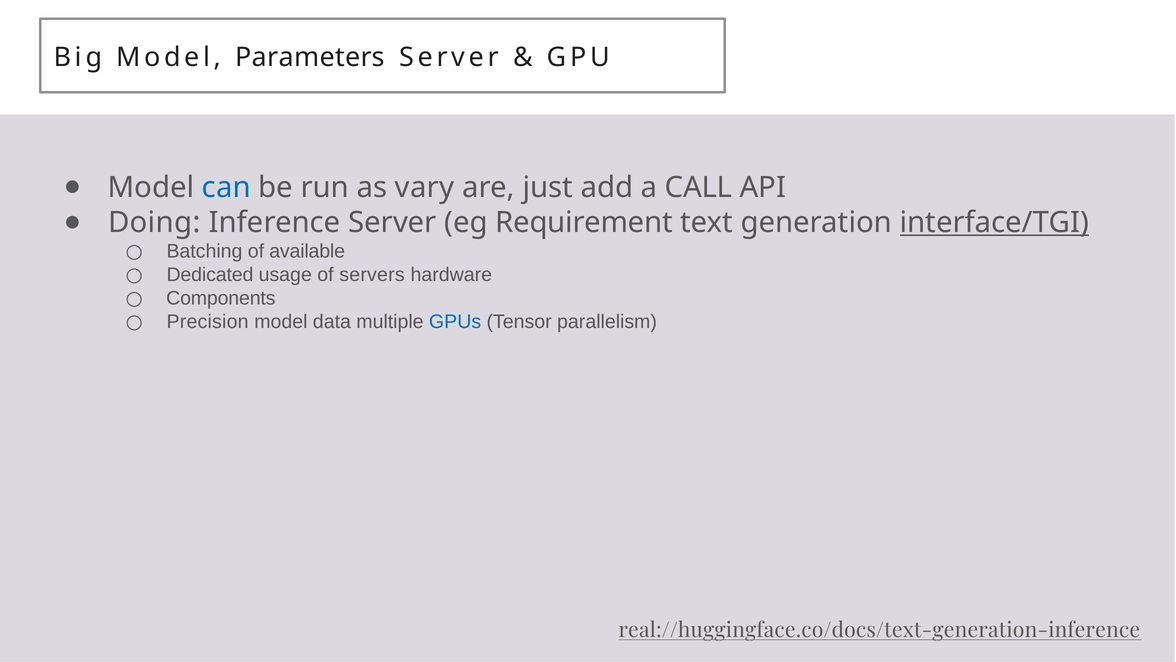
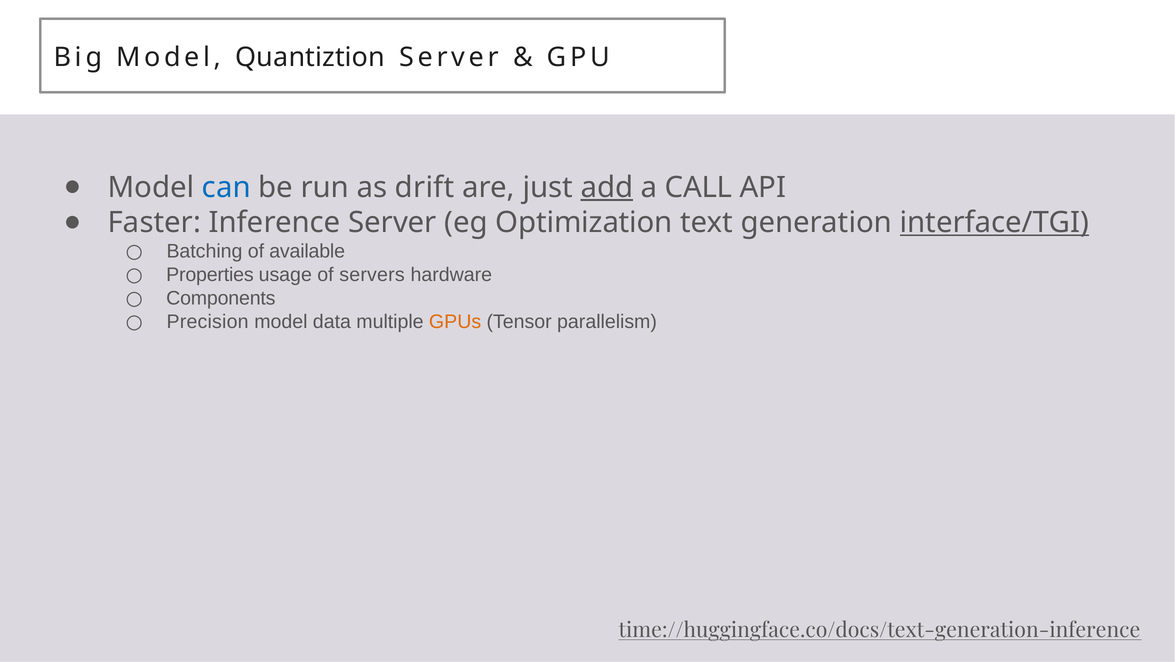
Parameters: Parameters -> Quantiztion (310, 57)
vary: vary -> drift (425, 187)
add underline: none -> present (607, 187)
Doing: Doing -> Faster (154, 223)
Requirement: Requirement -> Optimization (584, 223)
Dedicated: Dedicated -> Properties (210, 275)
GPUs colour: blue -> orange (455, 322)
real://huggingface.co/docs/text-generation-inference: real://huggingface.co/docs/text-generation-inference -> time://huggingface.co/docs/text-generation-inference (879, 630)
